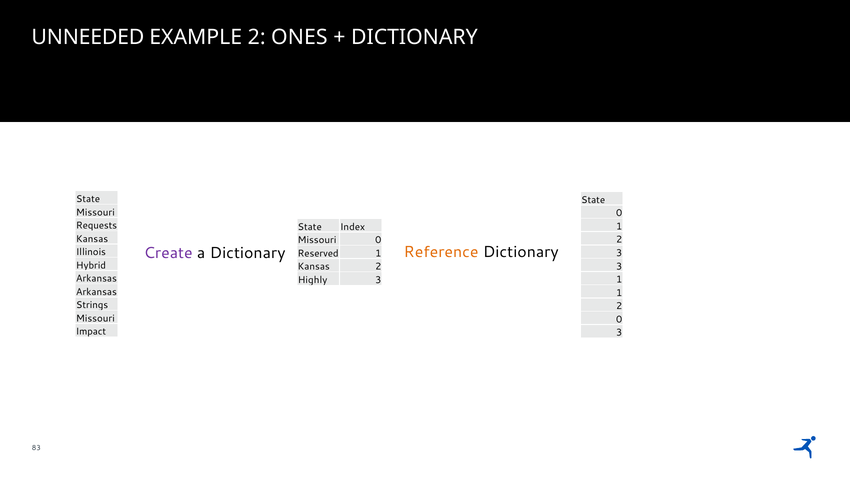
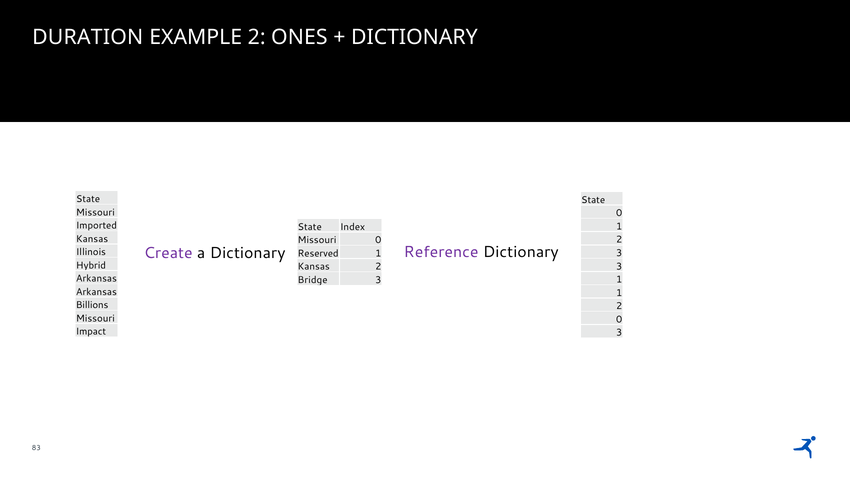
UNNEEDED: UNNEEDED -> DURATION (88, 37)
Requests: Requests -> Imported (96, 226)
Reference colour: orange -> purple (441, 252)
Highly: Highly -> Bridge (313, 280)
Strings: Strings -> Billions (92, 305)
